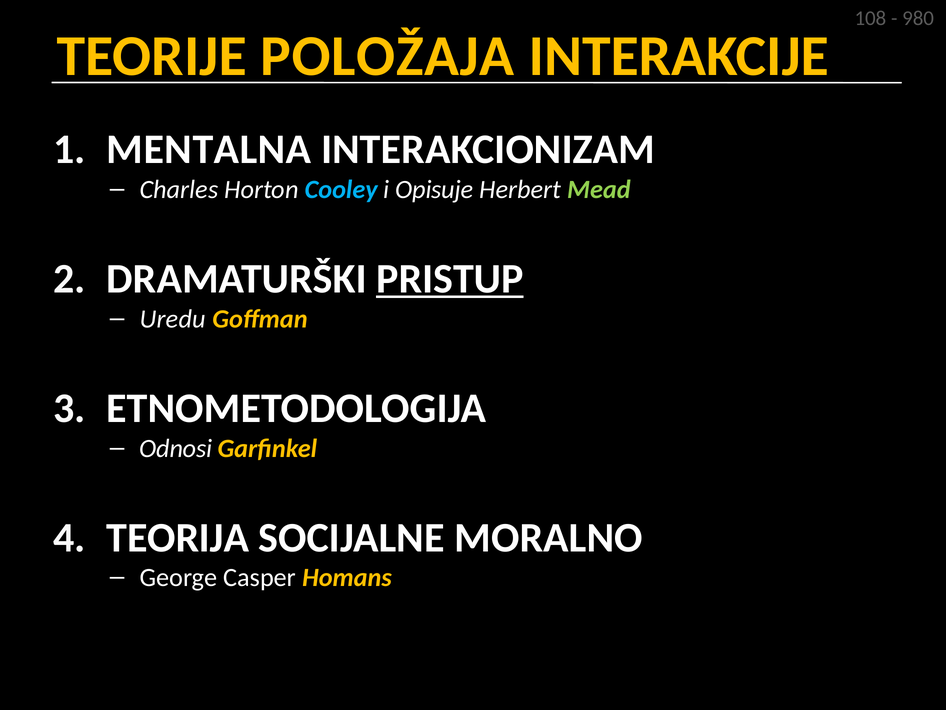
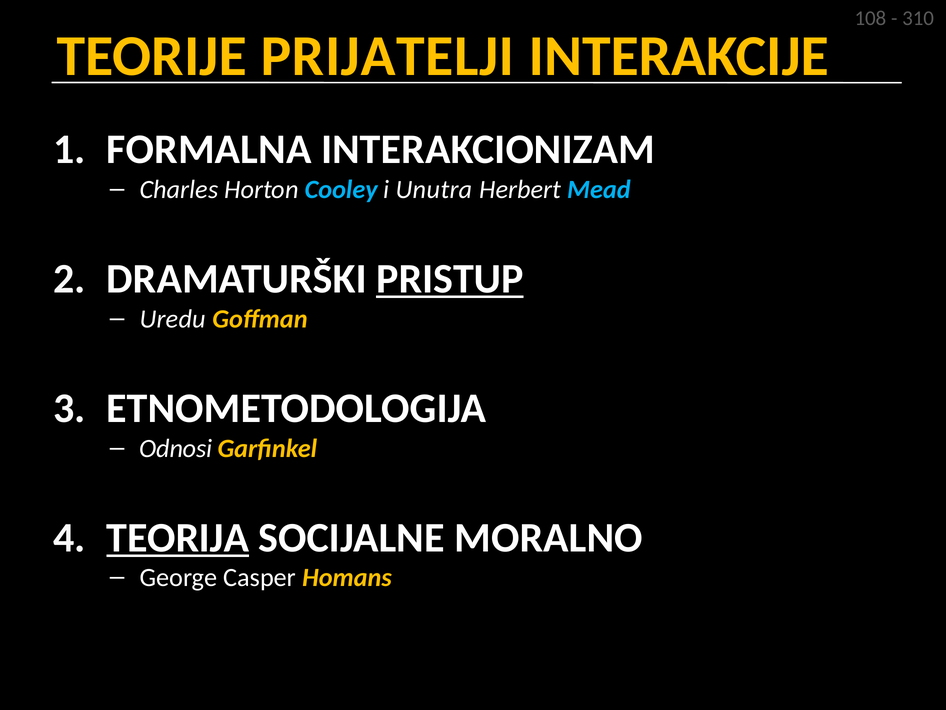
980: 980 -> 310 (918, 18)
POLOŽAJA: POLOŽAJA -> PRIJATELJI (387, 56)
MENTALNA: MENTALNA -> FORMALNA (209, 149)
Opisuje: Opisuje -> Unutra (434, 189)
Mead colour: light green -> light blue (599, 189)
TEORIJA underline: none -> present (178, 537)
